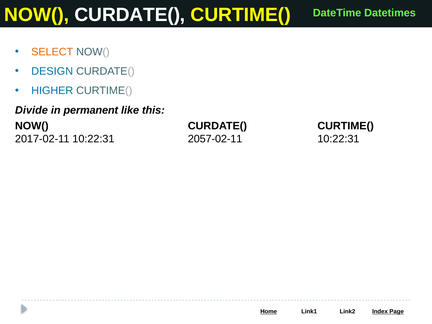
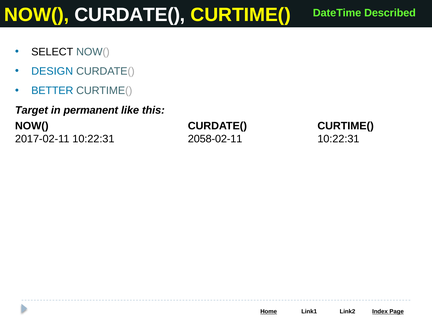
Datetimes: Datetimes -> Described (390, 13)
SELECT colour: orange -> black (52, 52)
HIGHER: HIGHER -> BETTER (52, 91)
Divide: Divide -> Target (32, 110)
2057-02-11: 2057-02-11 -> 2058-02-11 (215, 139)
